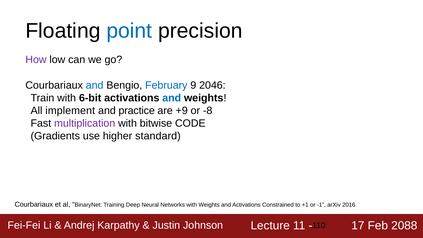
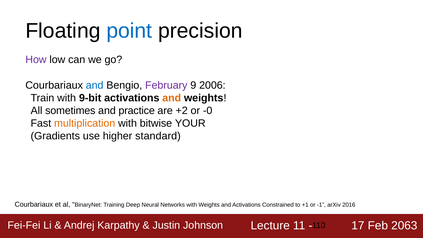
February colour: blue -> purple (166, 85)
2046: 2046 -> 2006 (212, 85)
6-bit: 6-bit -> 9-bit (90, 98)
and colour: blue -> orange (172, 98)
implement: implement -> sometimes (70, 111)
+9: +9 -> +2 (182, 111)
-8: -8 -> -0 (208, 111)
multiplication colour: purple -> orange (85, 123)
CODE: CODE -> YOUR (190, 123)
2088: 2088 -> 2063 (404, 226)
